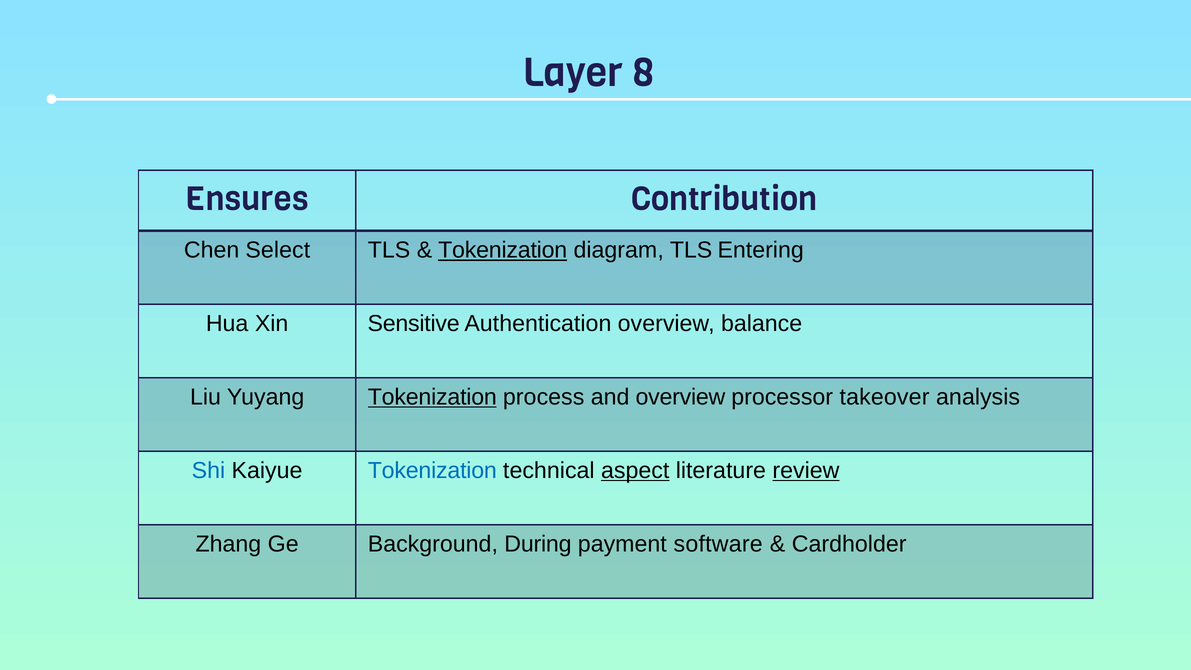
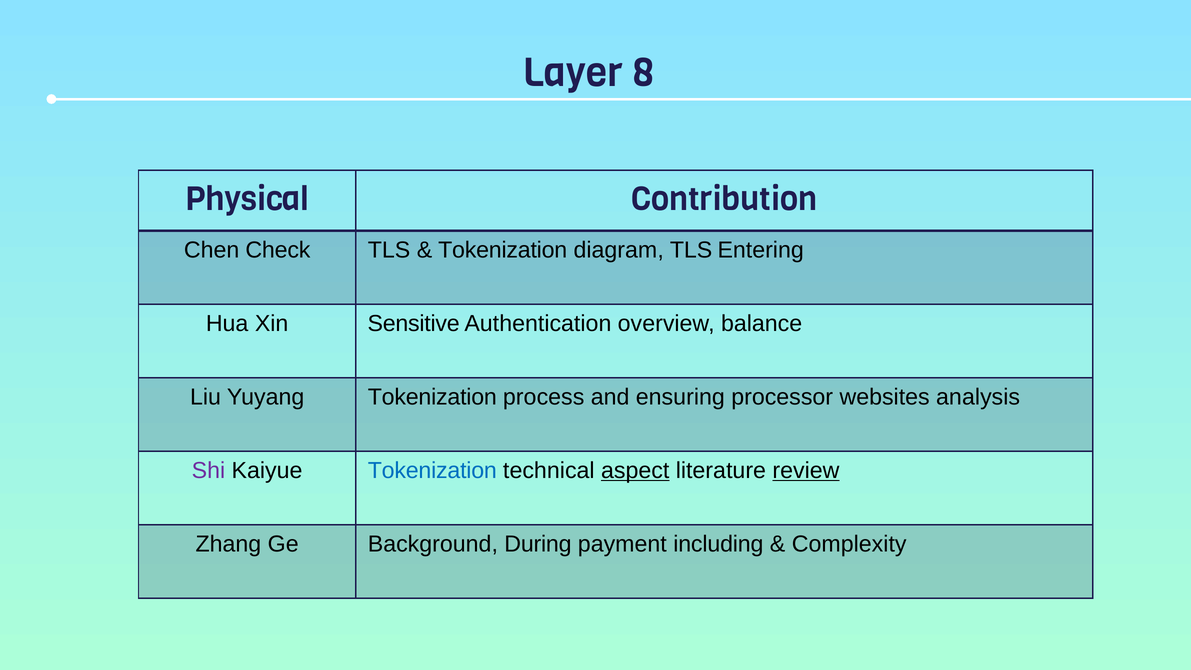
Ensures: Ensures -> Physical (247, 199)
Select: Select -> Check (278, 250)
Tokenization underline: present -> none (503, 250)
Tokenization underline: present -> none (432, 397)
and overview: overview -> ensuring (680, 397)
takeover: takeover -> websites (885, 397)
Shi colour: blue -> purple (208, 471)
software: software -> including (718, 544)
Cardholder: Cardholder -> Complexity (849, 544)
